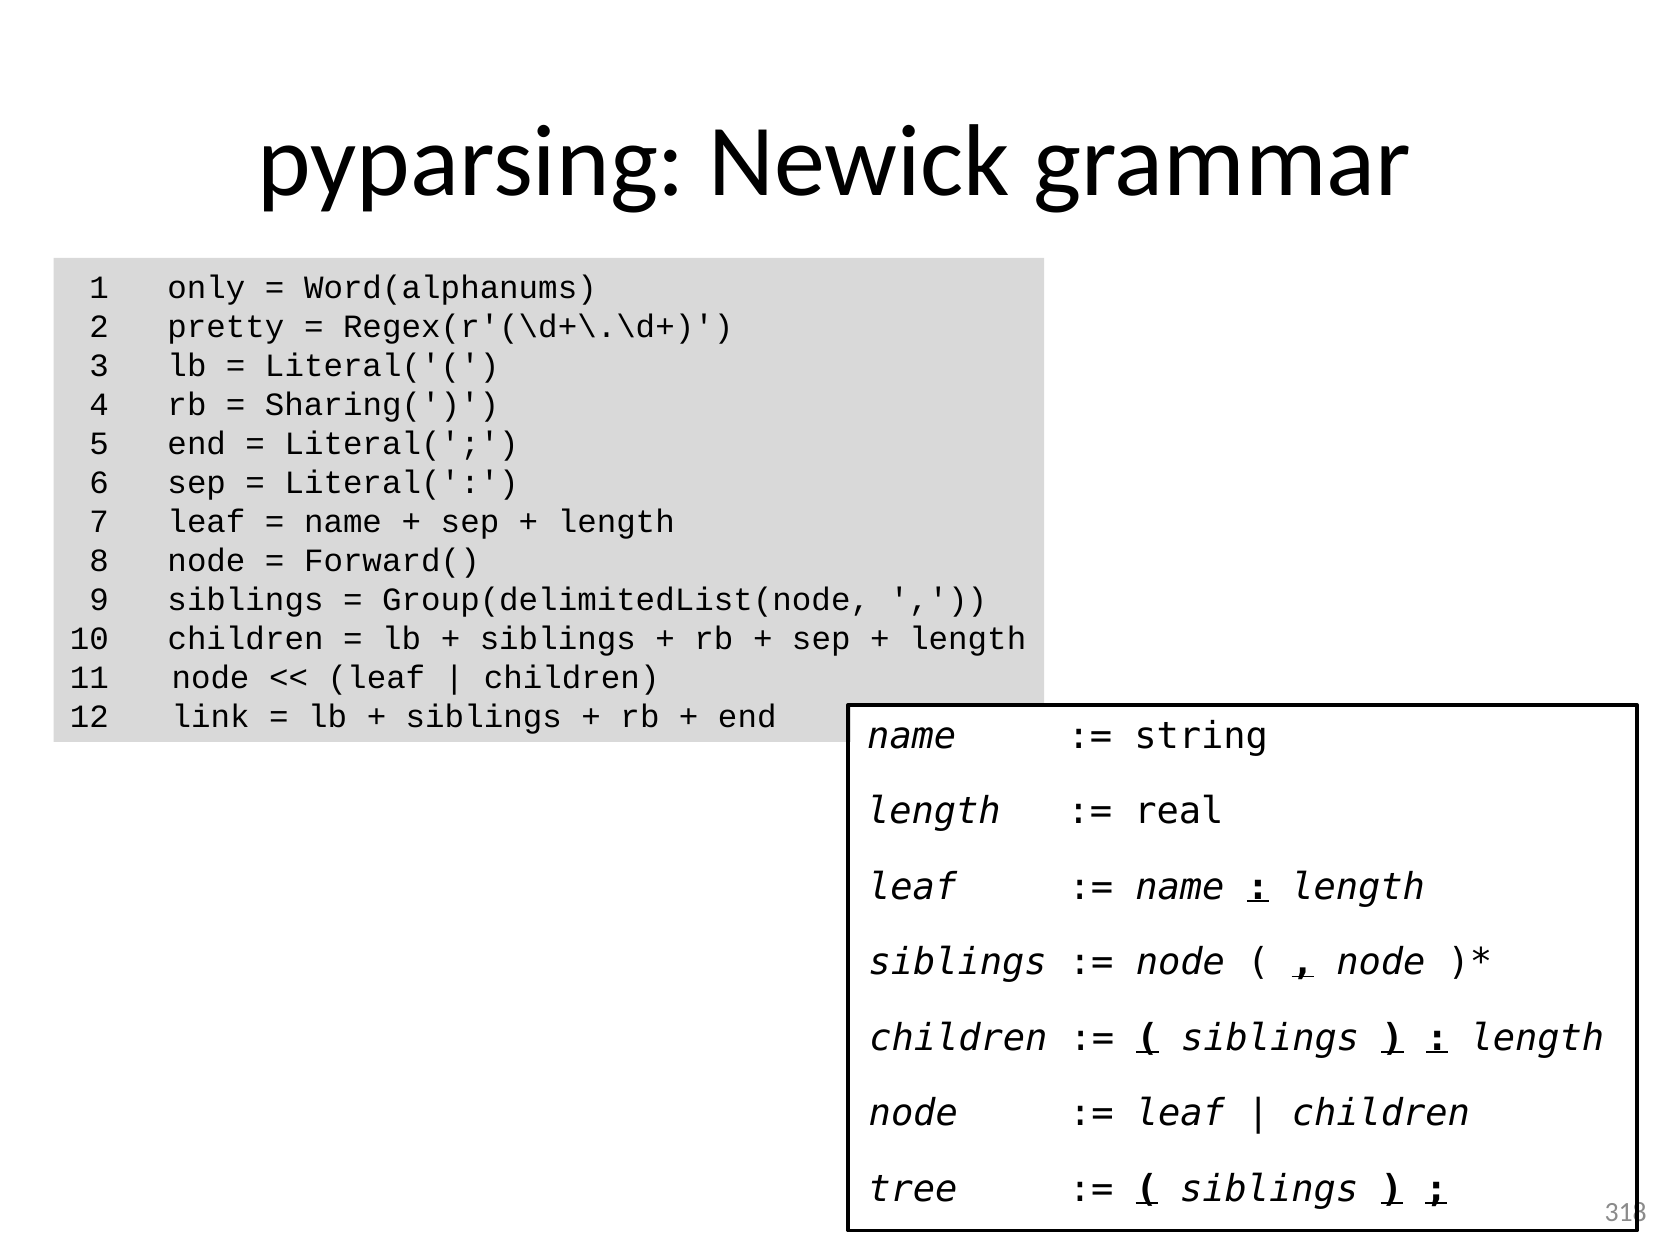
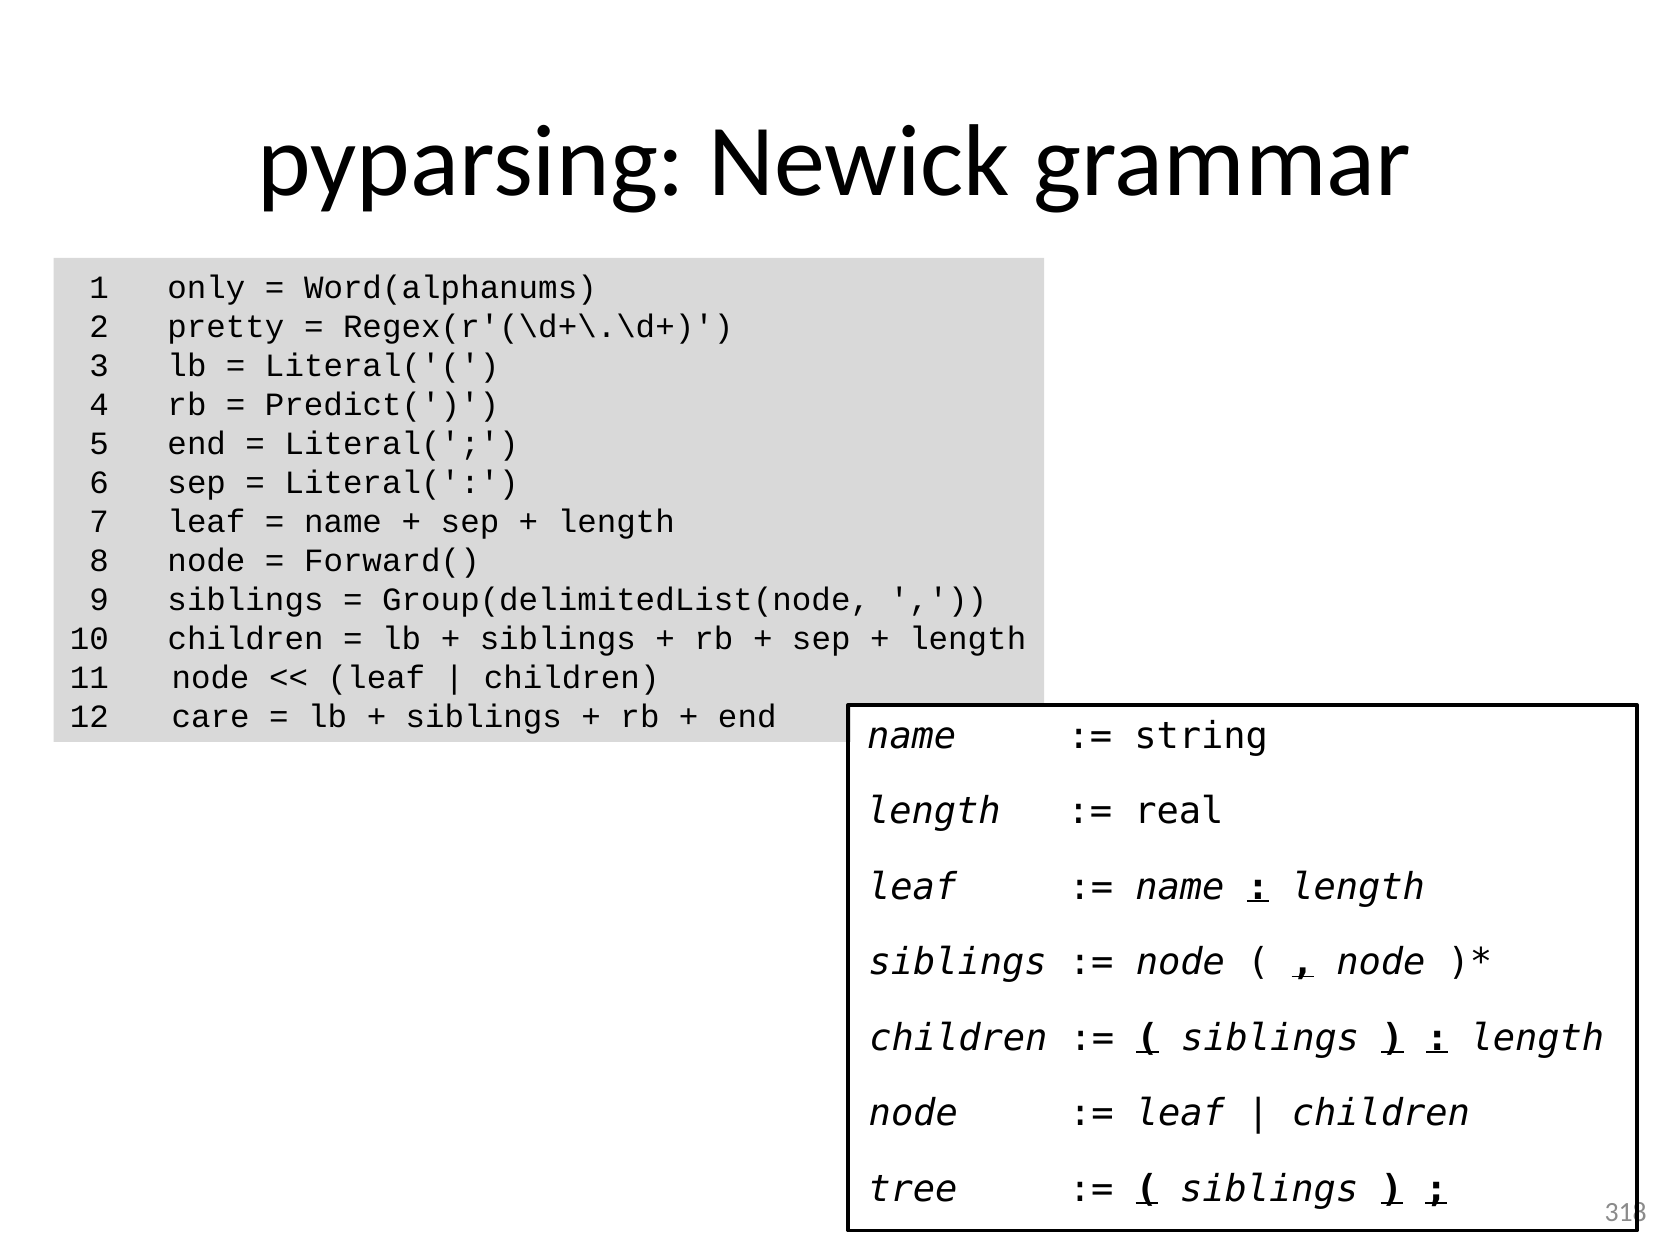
Sharing(: Sharing( -> Predict( (382, 405)
link: link -> care (211, 717)
